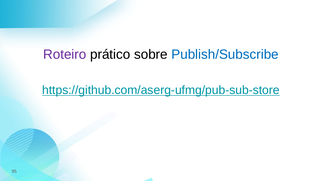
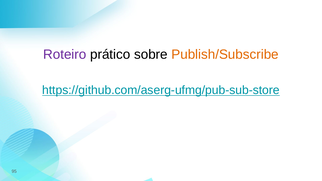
Publish/Subscribe colour: blue -> orange (225, 54)
